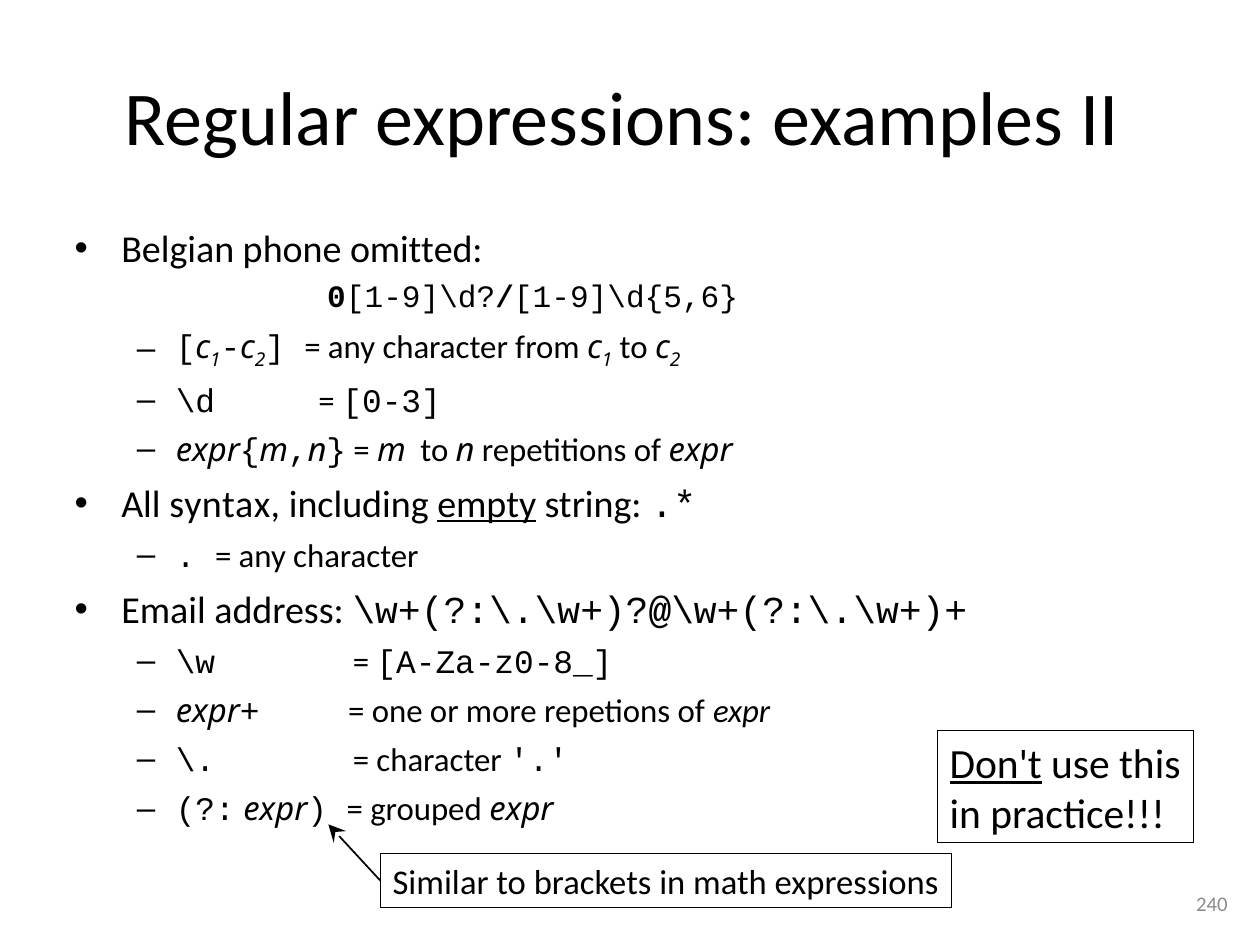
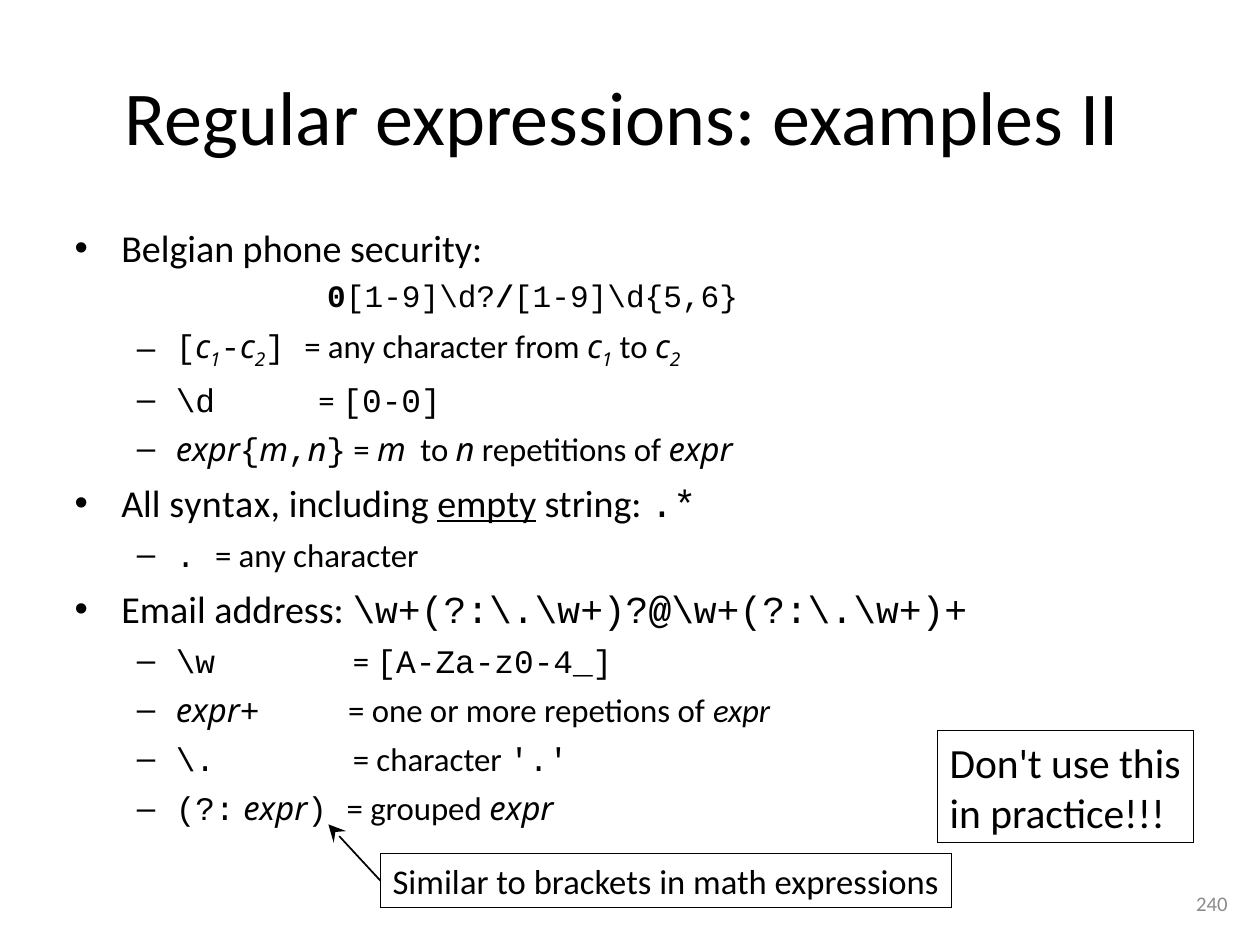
omitted: omitted -> security (416, 250)
0-3: 0-3 -> 0-0 (392, 402)
A-Za-z0-8_: A-Za-z0-8_ -> A-Za-z0-4_ (494, 662)
Don't underline: present -> none (996, 765)
